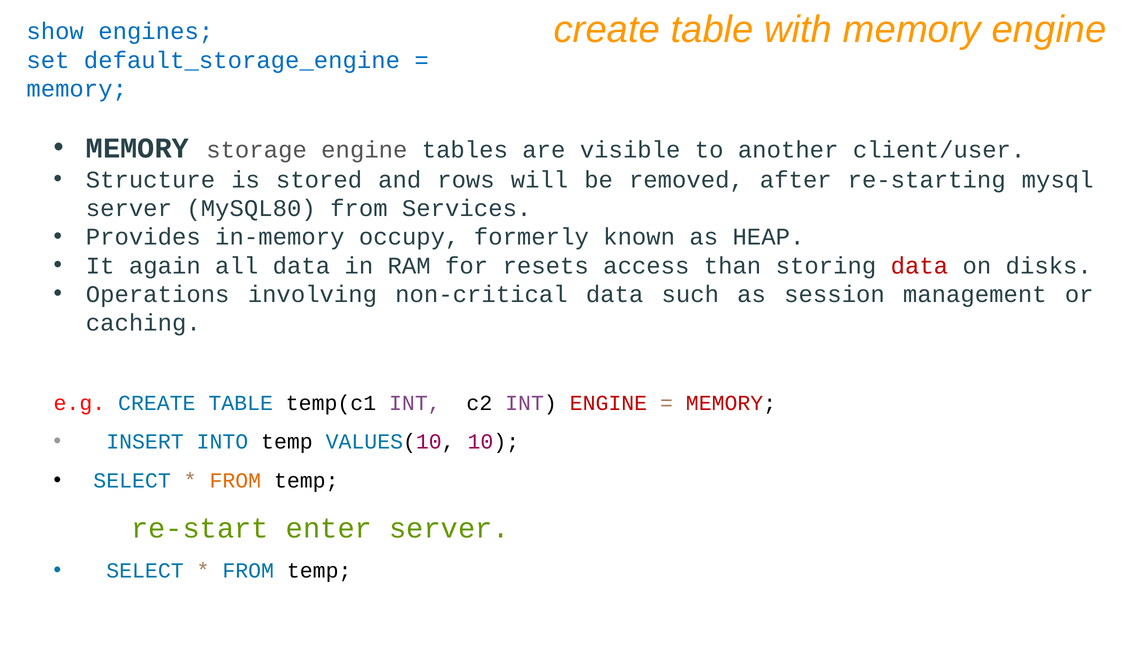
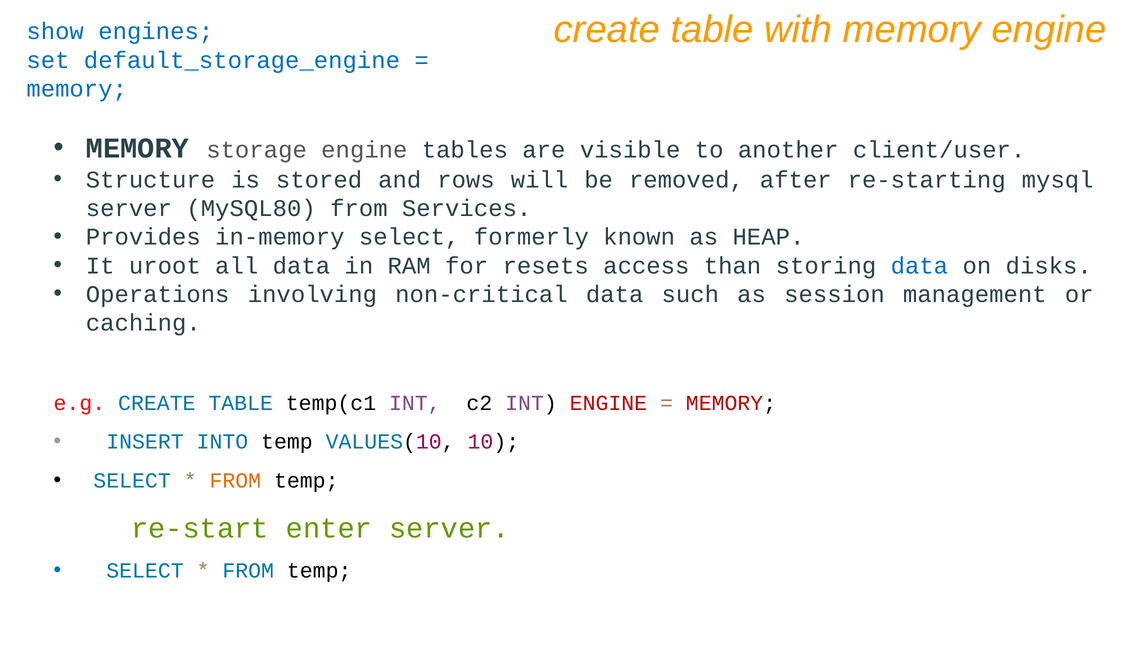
in-memory occupy: occupy -> select (409, 237)
again: again -> uroot (165, 266)
data colour: red -> blue (919, 266)
